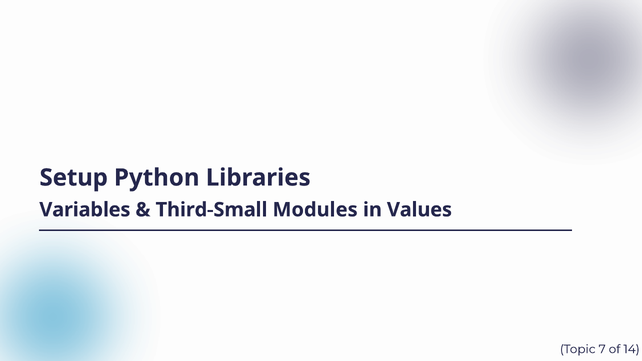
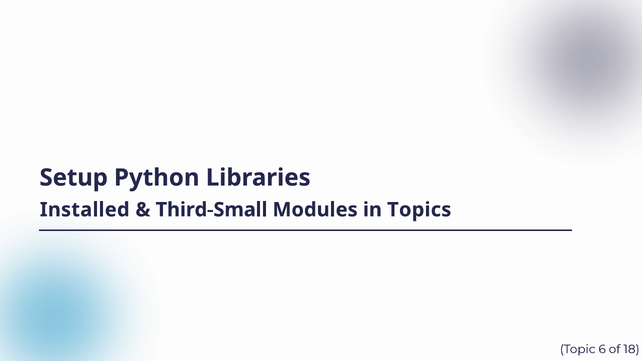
Variables: Variables -> Installed (85, 210)
Values: Values -> Topics (419, 210)
7: 7 -> 6 (602, 349)
14: 14 -> 18 (632, 349)
